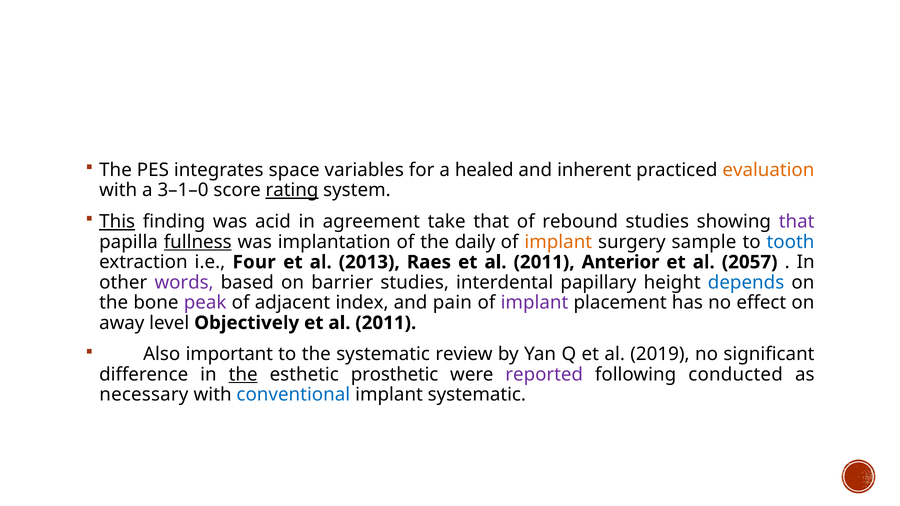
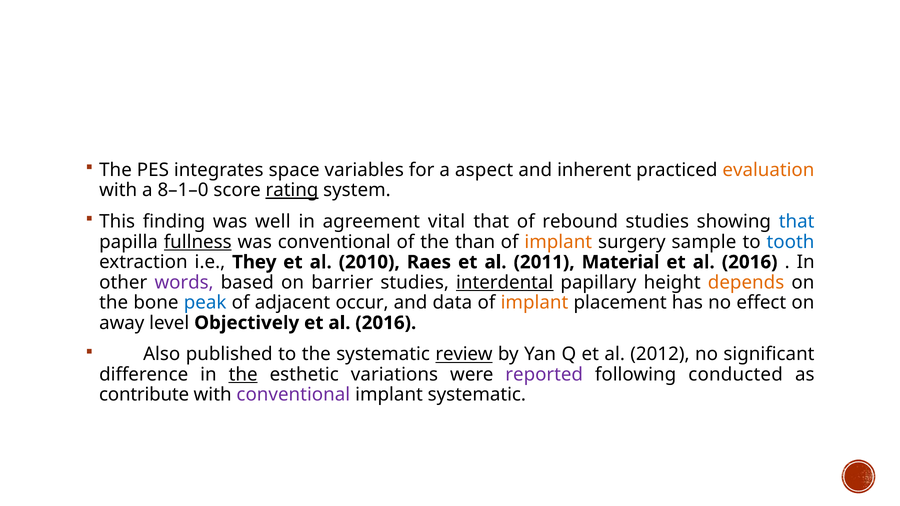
healed: healed -> aspect (484, 170)
3–1–0: 3–1–0 -> 8–1–0 (183, 190)
This underline: present -> none (117, 222)
acid: acid -> well (273, 222)
take: take -> vital (447, 222)
that colour: purple -> blue (797, 222)
was implantation: implantation -> conventional (334, 242)
daily: daily -> than (475, 242)
Four: Four -> They (254, 262)
2013: 2013 -> 2010 (369, 262)
Anterior: Anterior -> Material (621, 262)
2057: 2057 -> 2016 (750, 262)
interdental underline: none -> present (505, 282)
depends colour: blue -> orange (746, 282)
peak colour: purple -> blue (205, 303)
index: index -> occur (362, 303)
pain: pain -> data (452, 303)
implant colour: purple -> orange (535, 303)
2011: 2011 -> 2016 (386, 323)
important: important -> published (229, 354)
review underline: none -> present (464, 354)
2019: 2019 -> 2012 (660, 354)
prosthetic: prosthetic -> variations (394, 375)
necessary: necessary -> contribute (144, 395)
conventional colour: blue -> purple (293, 395)
